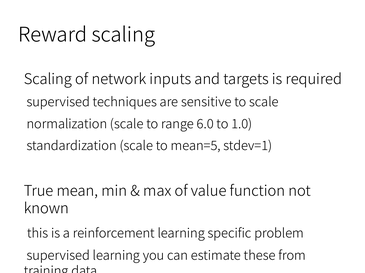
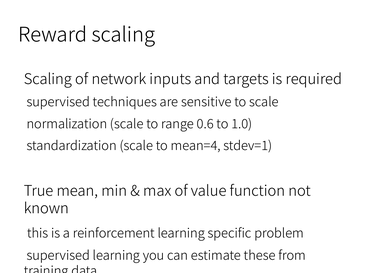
6.0: 6.0 -> 0.6 (205, 124)
mean=5: mean=5 -> mean=4 (196, 146)
